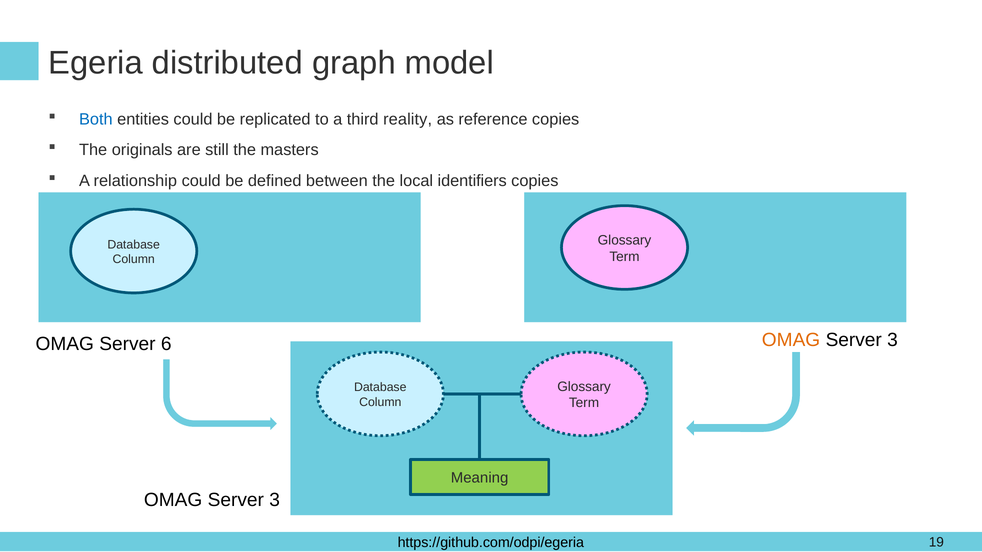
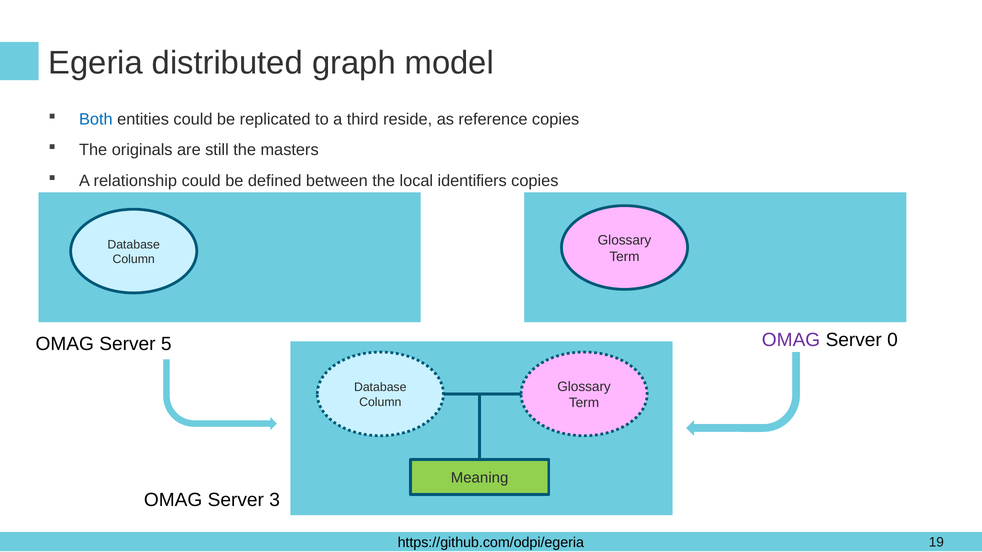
reality: reality -> reside (408, 119)
OMAG colour: orange -> purple (791, 340)
3: 3 -> 0 (893, 340)
6: 6 -> 5 (166, 344)
